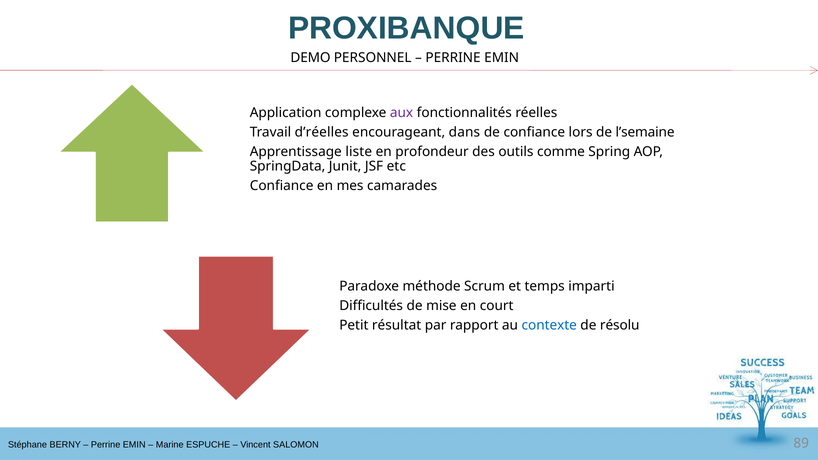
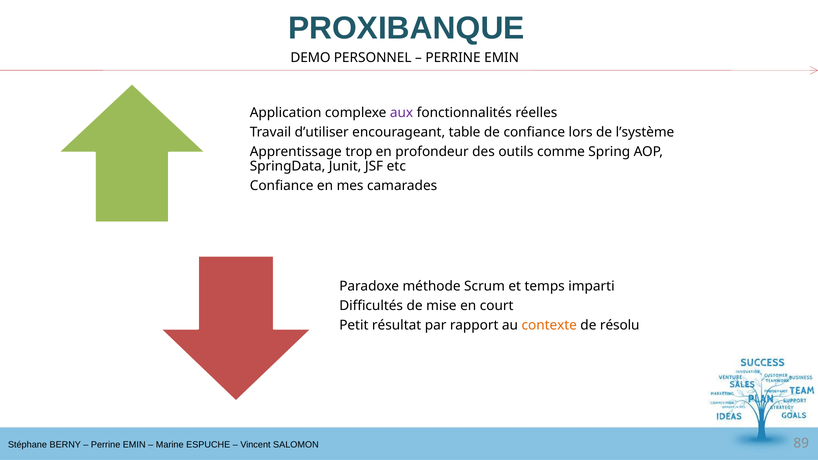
d’réelles: d’réelles -> d’utiliser (322, 132)
dans: dans -> table (465, 132)
l’semaine: l’semaine -> l’système (645, 132)
liste: liste -> trop (359, 152)
contexte colour: blue -> orange (549, 326)
